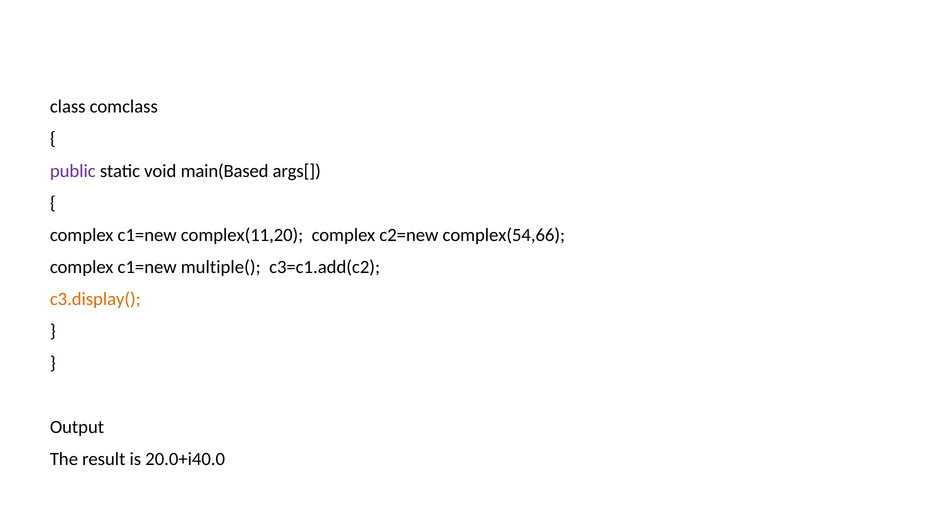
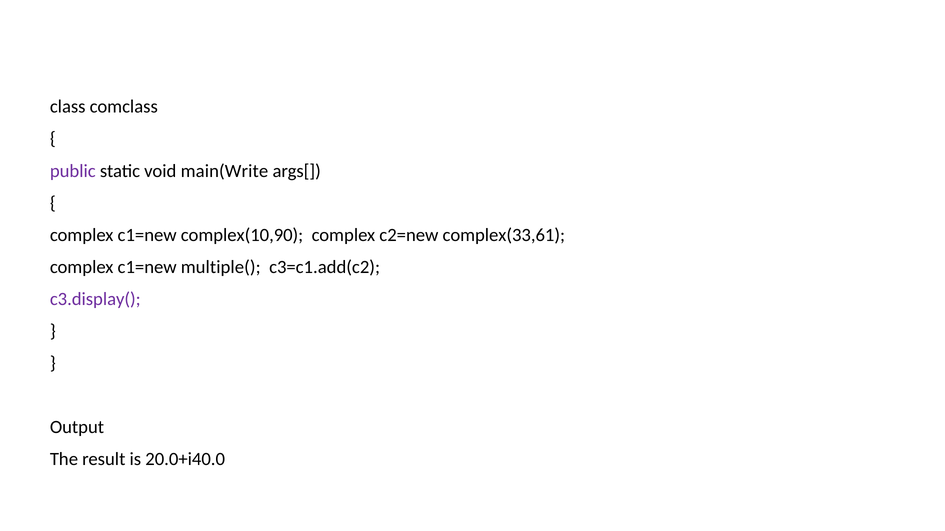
main(Based: main(Based -> main(Write (224, 171)
complex(11,20: complex(11,20 -> complex(10,90 (242, 235)
complex(54,66: complex(54,66 -> complex(33,61 (504, 235)
c3.display( colour: orange -> purple (95, 299)
